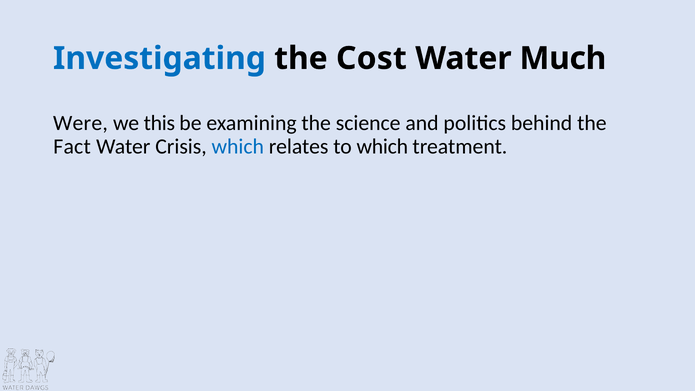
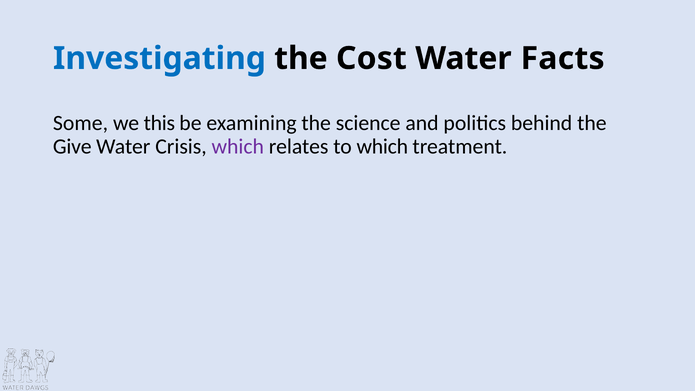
Much: Much -> Facts (563, 58)
Were: Were -> Some (81, 123)
Fact: Fact -> Give (72, 147)
which colour: blue -> purple (238, 147)
